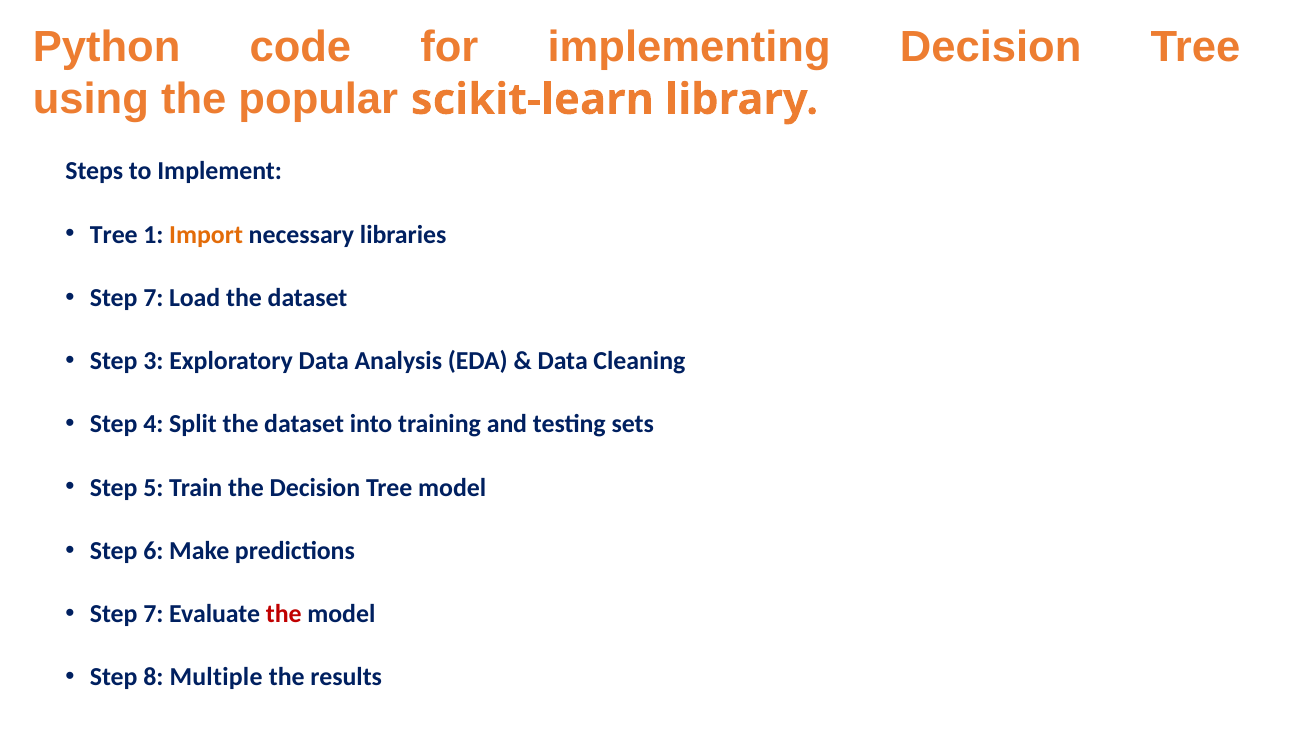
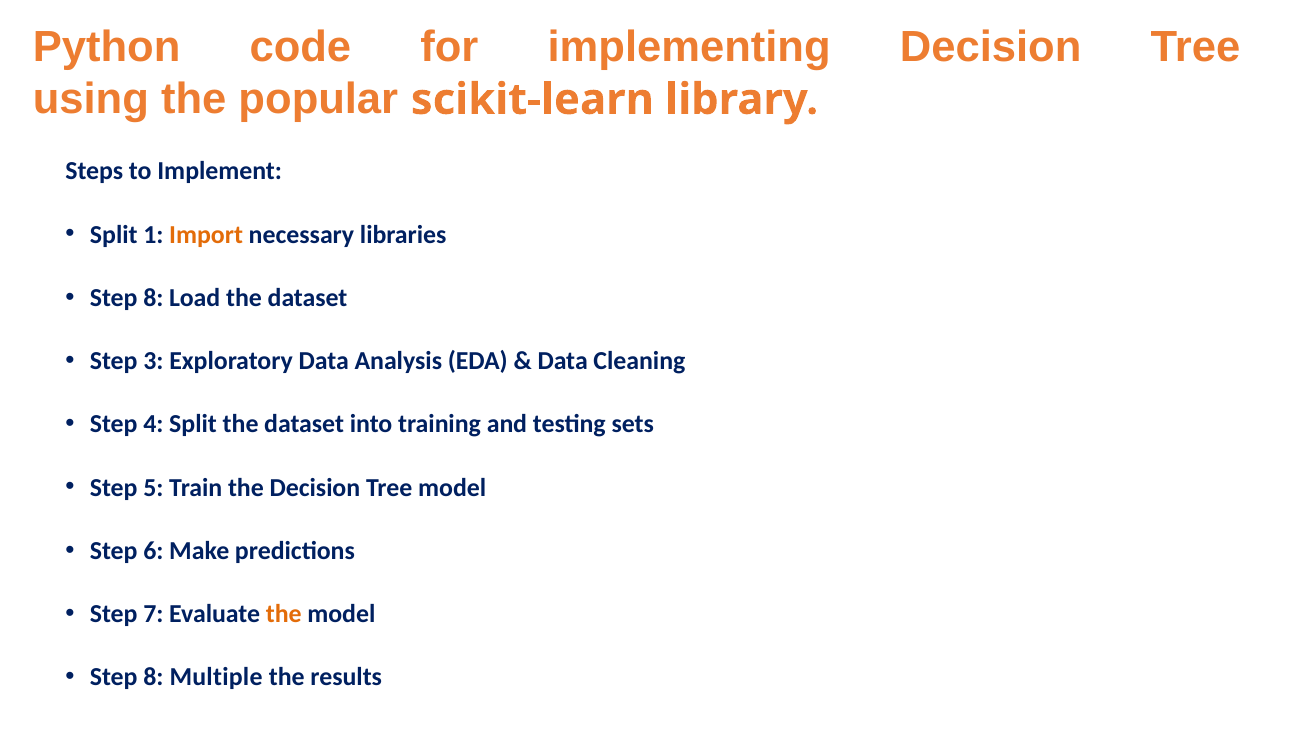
Tree: Tree -> Split (114, 235)
7: 7 -> 8 (153, 298)
the colour: red -> orange (284, 614)
